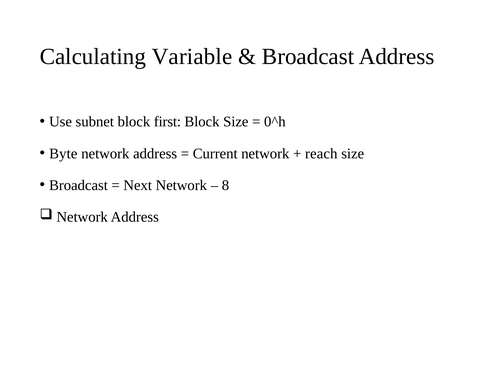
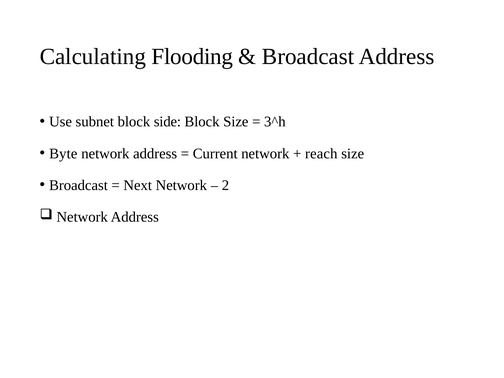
Variable: Variable -> Flooding (192, 57)
first: first -> side (167, 122)
0^h: 0^h -> 3^h (275, 122)
8: 8 -> 2 (226, 185)
